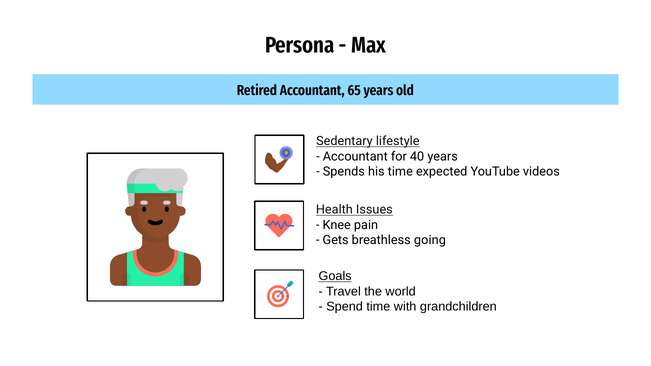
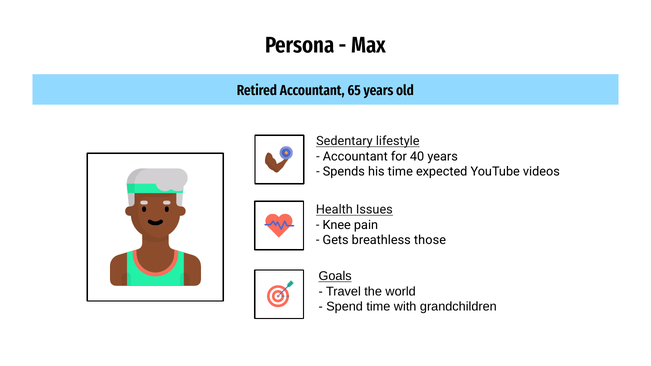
going: going -> those (430, 240)
